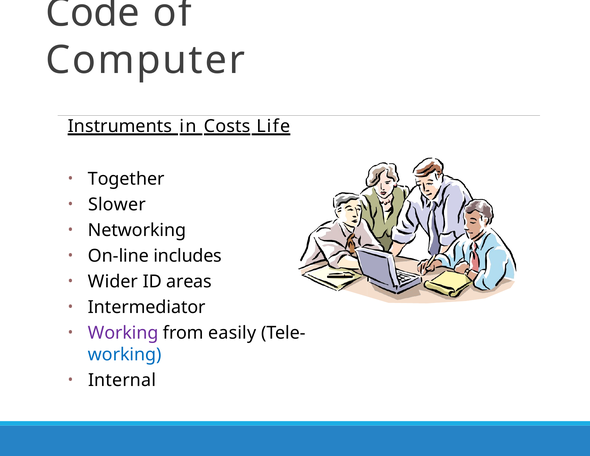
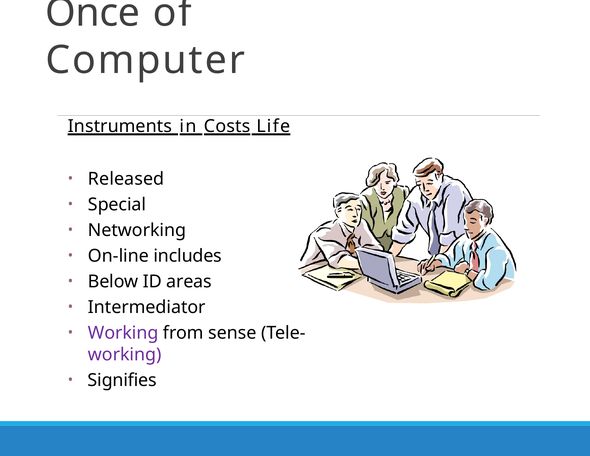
Code: Code -> Once (93, 13)
Together: Together -> Released (126, 179)
Slower: Slower -> Special (117, 204)
Wider: Wider -> Below (113, 282)
easily: easily -> sense (232, 333)
working colour: blue -> purple (125, 354)
Internal: Internal -> Signifies (122, 380)
